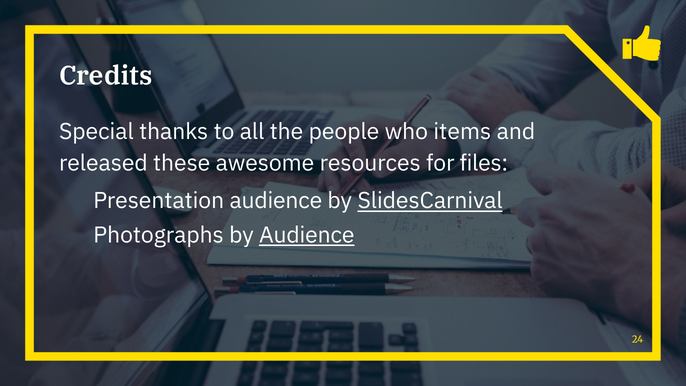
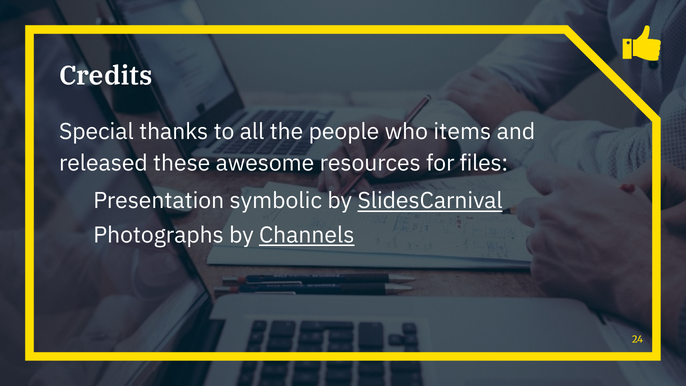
audience: audience -> symbolic (276, 201)
by Audience: Audience -> Channels (307, 235)
